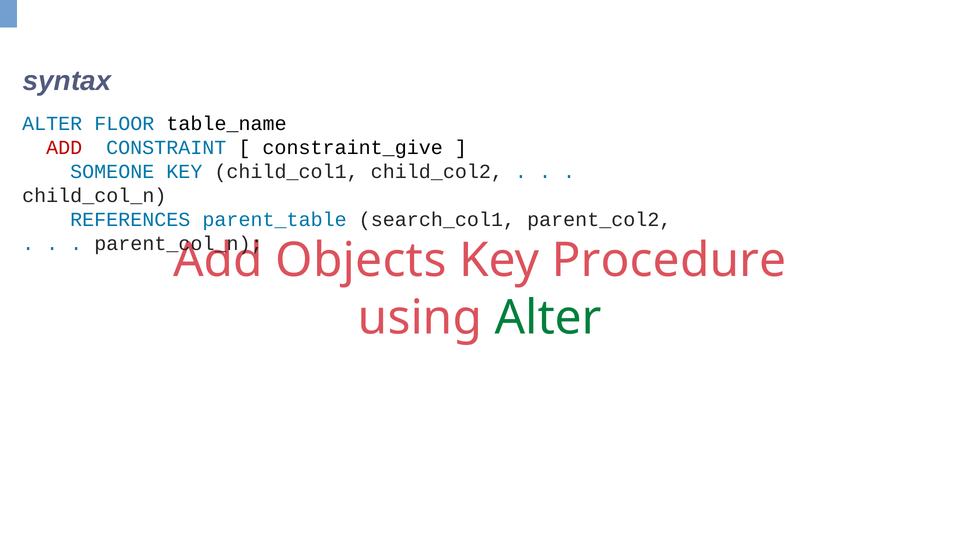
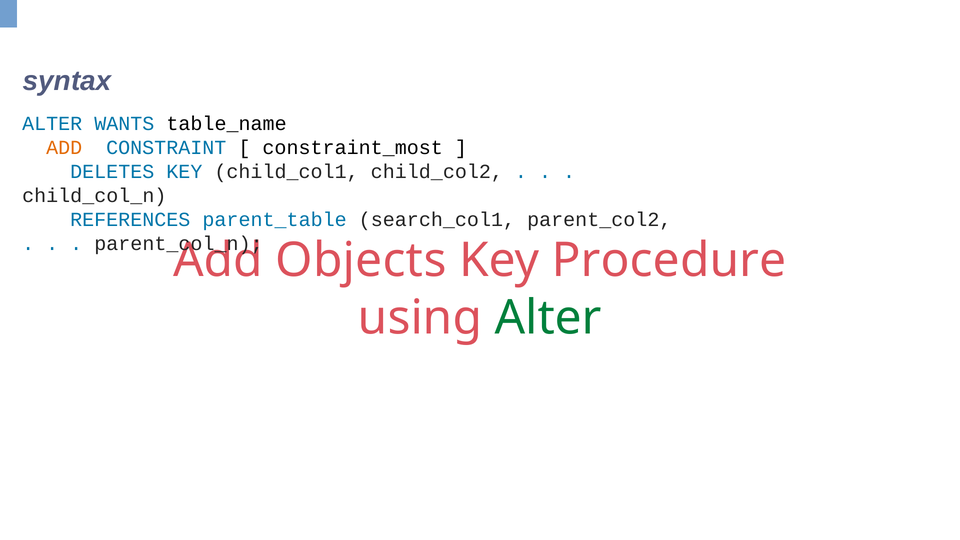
FLOOR: FLOOR -> WANTS (124, 124)
ADD colour: red -> orange (64, 148)
constraint_give: constraint_give -> constraint_most (353, 148)
SOMEONE: SOMEONE -> DELETES (112, 172)
